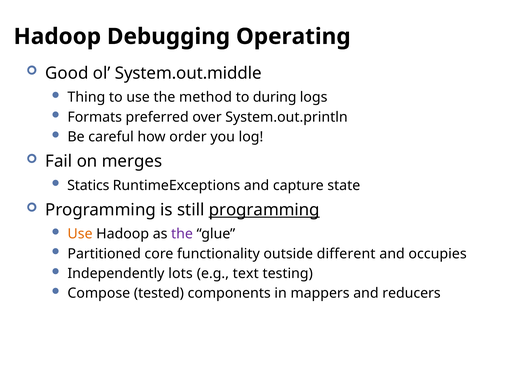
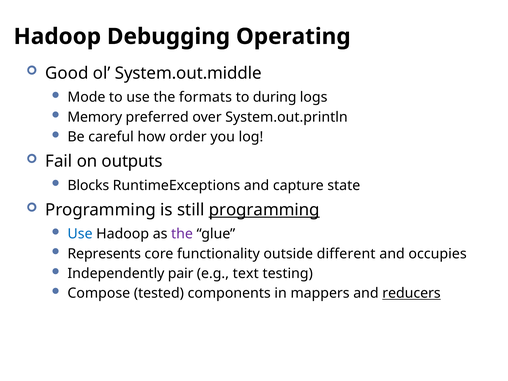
Thing: Thing -> Mode (86, 97)
method: method -> formats (205, 97)
Formats: Formats -> Memory (95, 117)
merges: merges -> outputs (132, 161)
Statics: Statics -> Blocks (88, 185)
Use colour: orange -> blue (80, 234)
Partitioned: Partitioned -> Represents (104, 254)
lots: lots -> pair (181, 274)
reducers underline: none -> present (411, 293)
